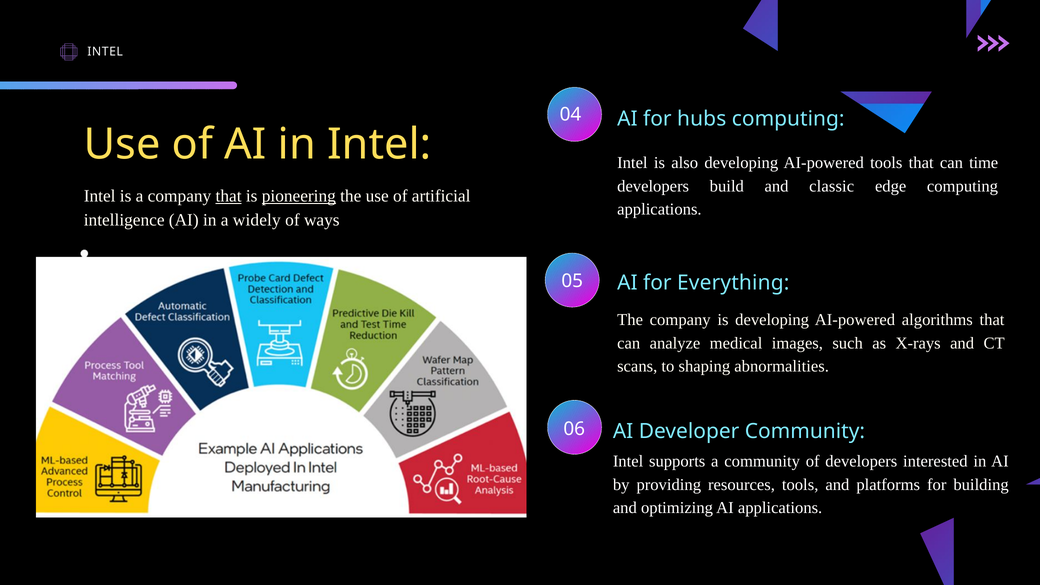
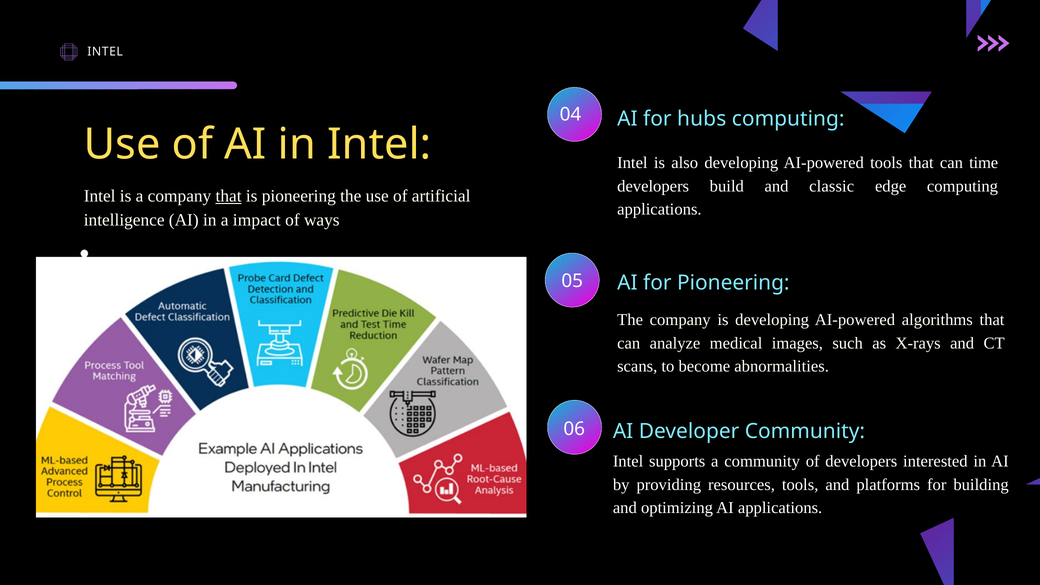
pioneering underline: present -> none (299, 196)
widely: widely -> impact (257, 220)
for Everything: Everything -> Pioneering (733, 283)
shaping: shaping -> become (704, 366)
